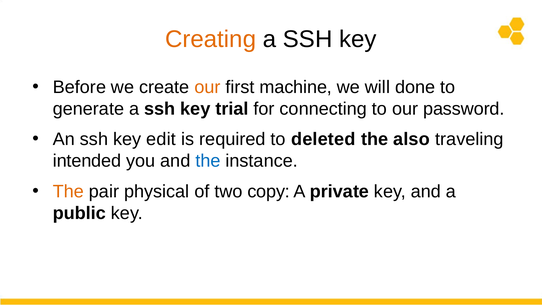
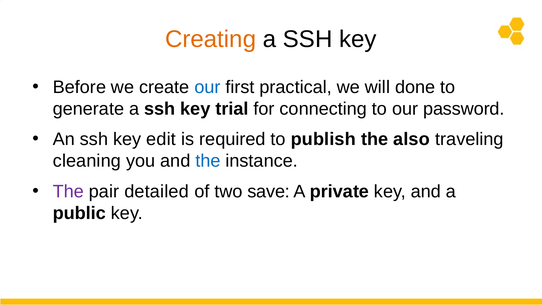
our colour: orange -> blue (207, 87)
machine: machine -> practical (296, 87)
deleted: deleted -> publish (323, 139)
intended: intended -> cleaning (87, 161)
The colour: orange -> purple (68, 191)
physical: physical -> detailed (157, 191)
copy: copy -> save (269, 191)
